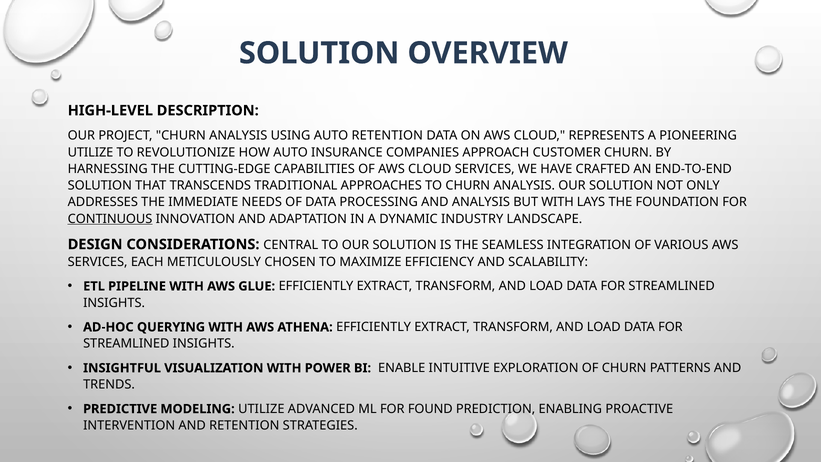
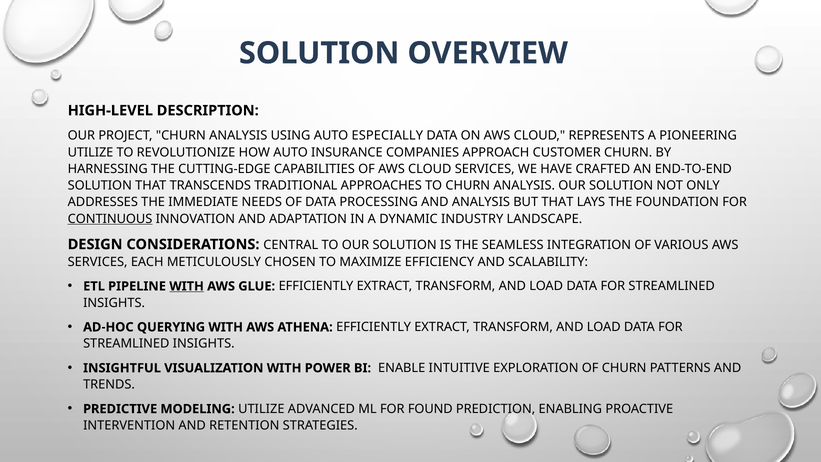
AUTO RETENTION: RETENTION -> ESPECIALLY (387, 136)
BUT WITH: WITH -> THAT (557, 202)
WITH underline: none -> present (187, 286)
